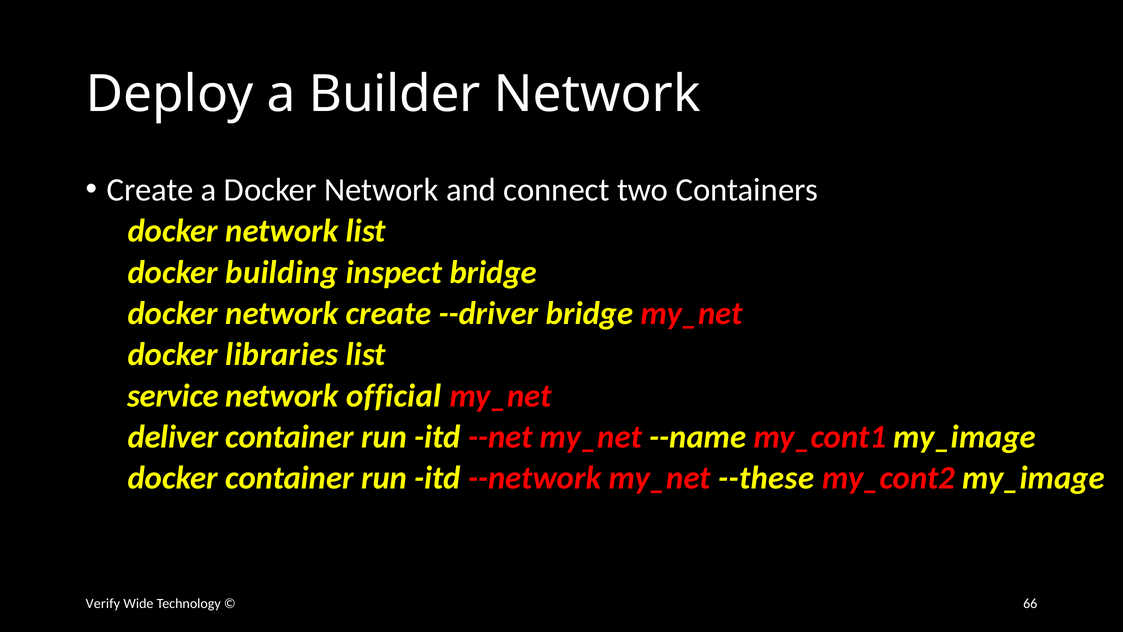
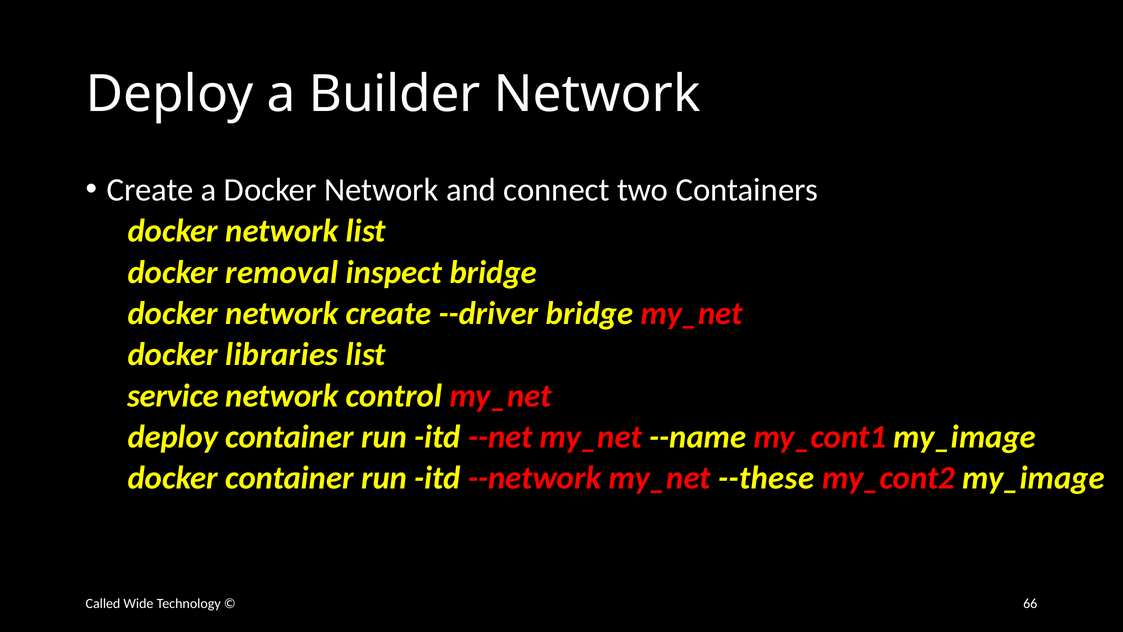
building: building -> removal (282, 272)
official: official -> control (394, 396)
deliver: deliver -> deploy (173, 437)
Verify: Verify -> Called (103, 603)
